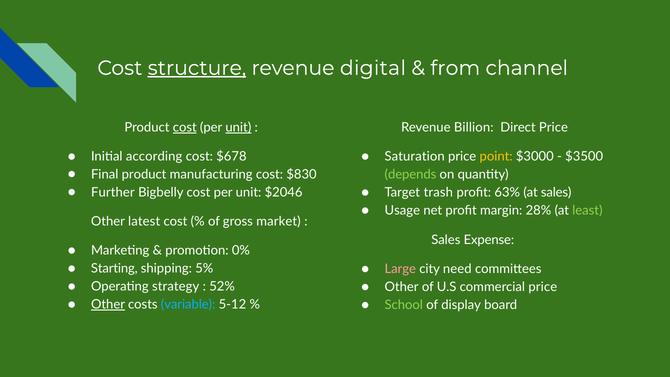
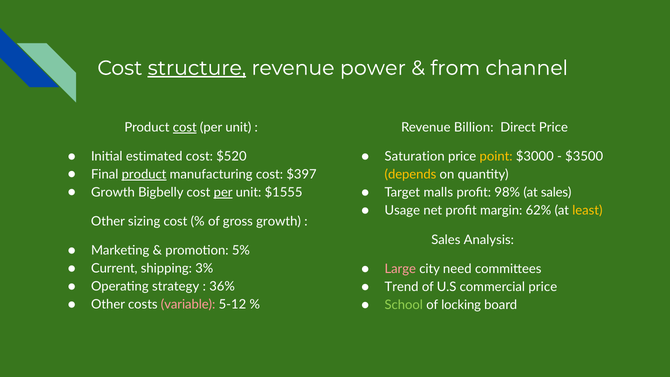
digital: digital -> power (373, 68)
unit underline: present -> none (238, 127)
according: according -> estimated (154, 156)
$678: $678 -> $520 (231, 156)
product underline: none -> present (144, 174)
$830: $830 -> $397 (302, 174)
depends colour: light green -> yellow (410, 174)
Further: Further -> Growth (113, 192)
per underline: none -> present (223, 192)
$2046: $2046 -> $1555 (284, 192)
trash: trash -> malls (438, 192)
63%: 63% -> 98% (507, 192)
28%: 28% -> 62% (538, 210)
least colour: light green -> yellow (587, 210)
latest: latest -> sizing (144, 221)
gross market: market -> growth (279, 221)
Expense: Expense -> Analysis (489, 240)
0%: 0% -> 5% (241, 251)
Starting: Starting -> Current (114, 268)
5%: 5% -> 3% (204, 268)
52%: 52% -> 36% (222, 286)
Other: Other -> Trend (402, 287)
Other underline: present -> none (108, 304)
variable colour: light blue -> pink (188, 304)
display: display -> locking (461, 305)
